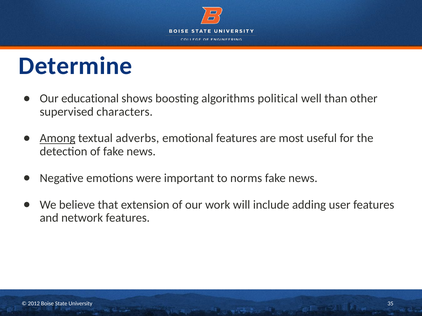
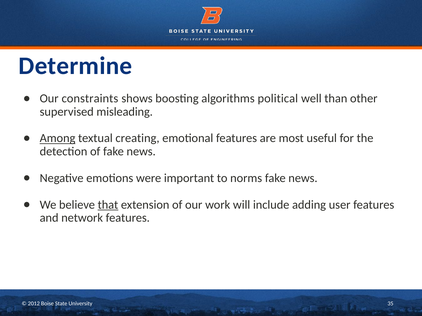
educational: educational -> constraints (90, 99)
characters: characters -> misleading (125, 112)
adverbs: adverbs -> creating (137, 138)
that underline: none -> present (108, 205)
